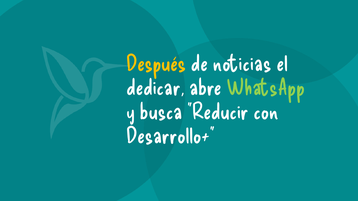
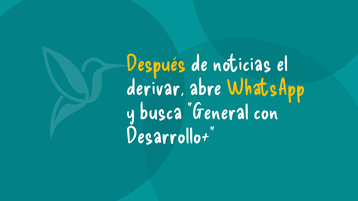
dedicar: dedicar -> derivar (155, 88)
WhatsApp colour: light green -> yellow (266, 88)
Reducir: Reducir -> General (218, 112)
